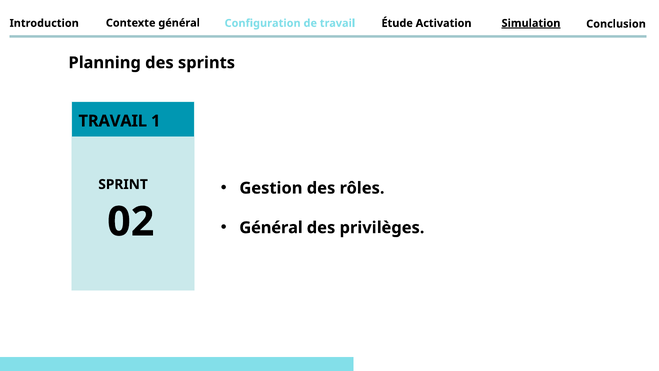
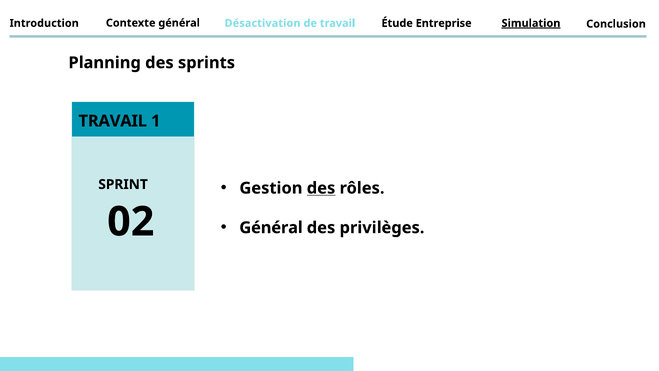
Configuration: Configuration -> Désactivation (263, 23)
Activation: Activation -> Entreprise (444, 23)
des underline: none -> present (321, 188)
